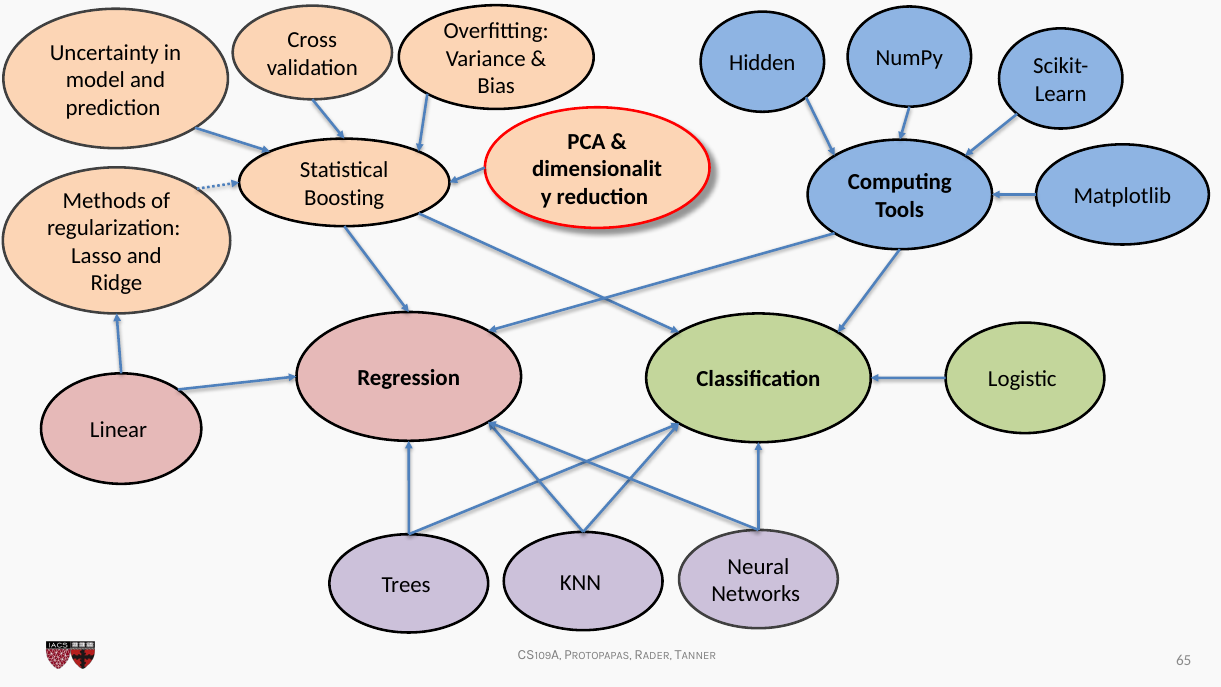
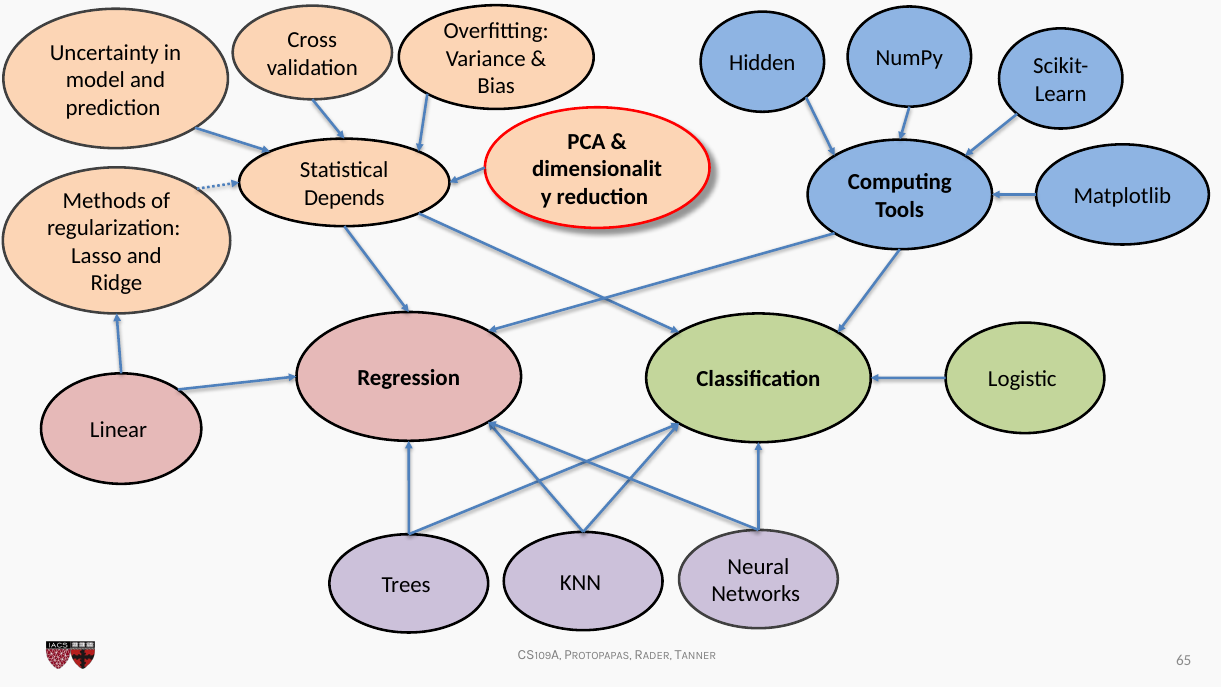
Boosting: Boosting -> Depends (344, 198)
